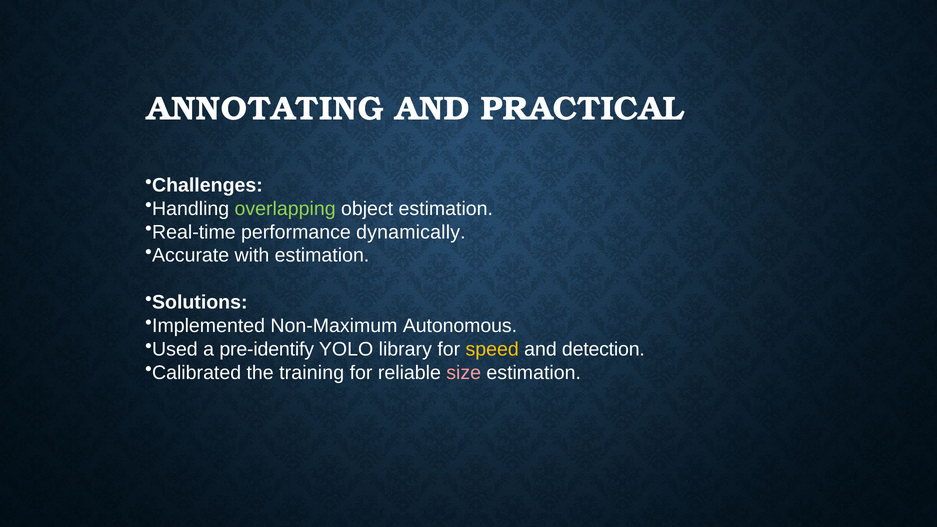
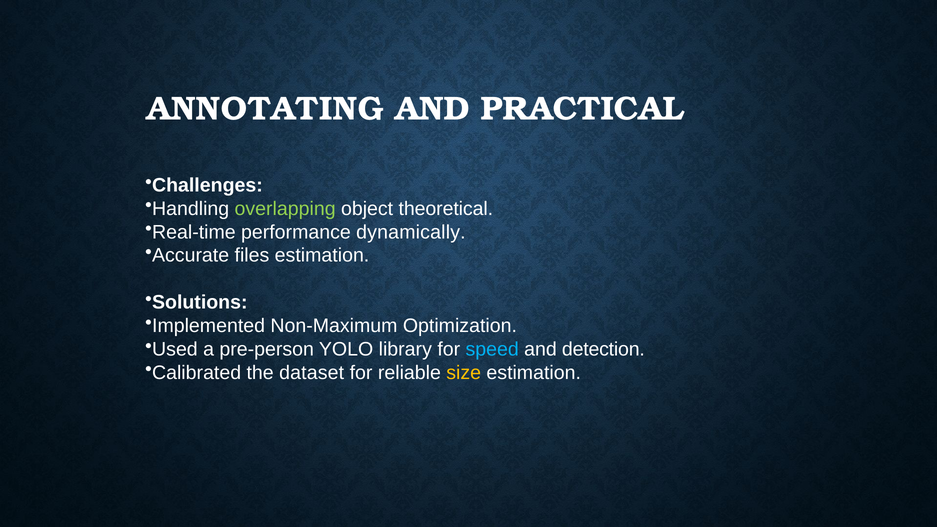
object estimation: estimation -> theoretical (446, 209)
with: with -> files (252, 256)
Autonomous: Autonomous -> Optimization (460, 326)
pre-identify: pre-identify -> pre-person (267, 349)
speed colour: yellow -> light blue (492, 349)
training: training -> dataset (312, 373)
size colour: pink -> yellow (464, 373)
